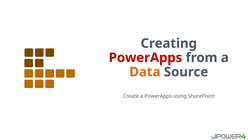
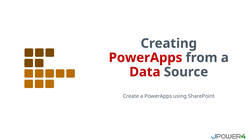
Data colour: orange -> red (145, 72)
